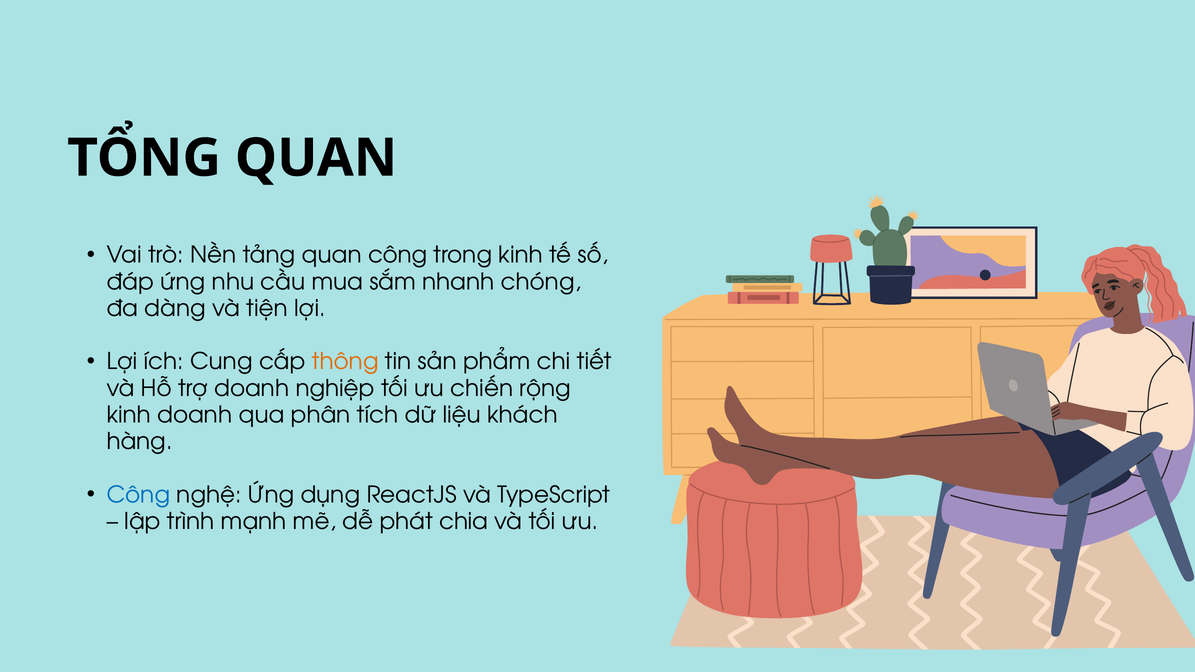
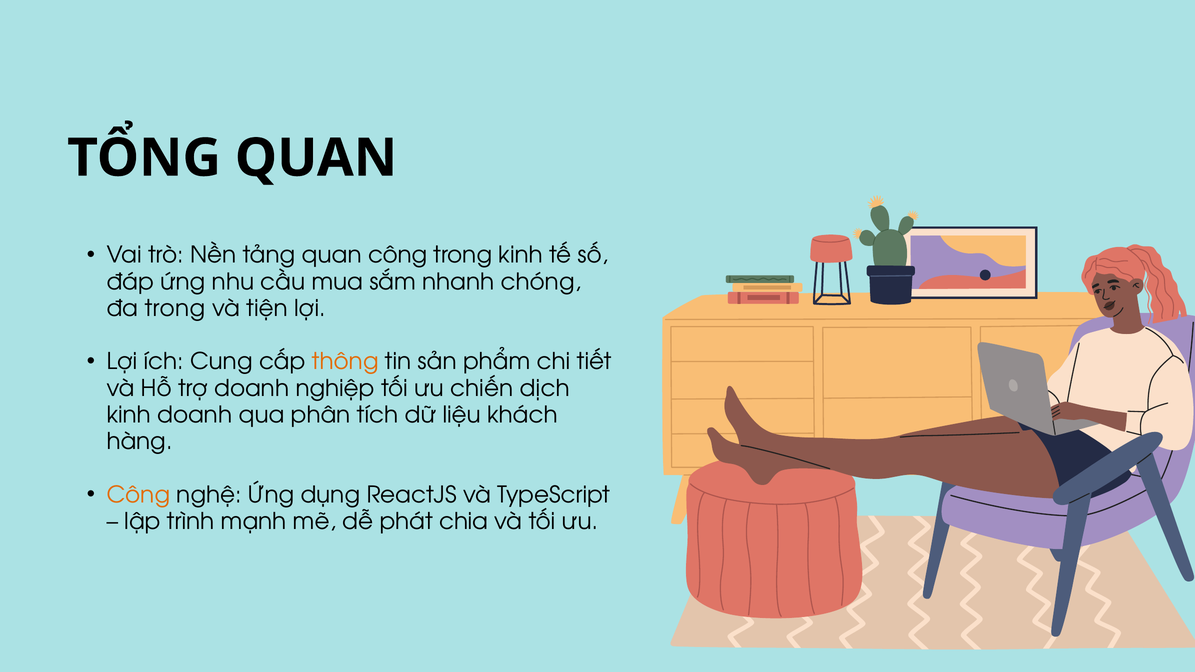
đa dàng: dàng -> trong (175, 309)
rộng: rộng -> dịch (545, 389)
Công colour: blue -> orange (138, 495)
